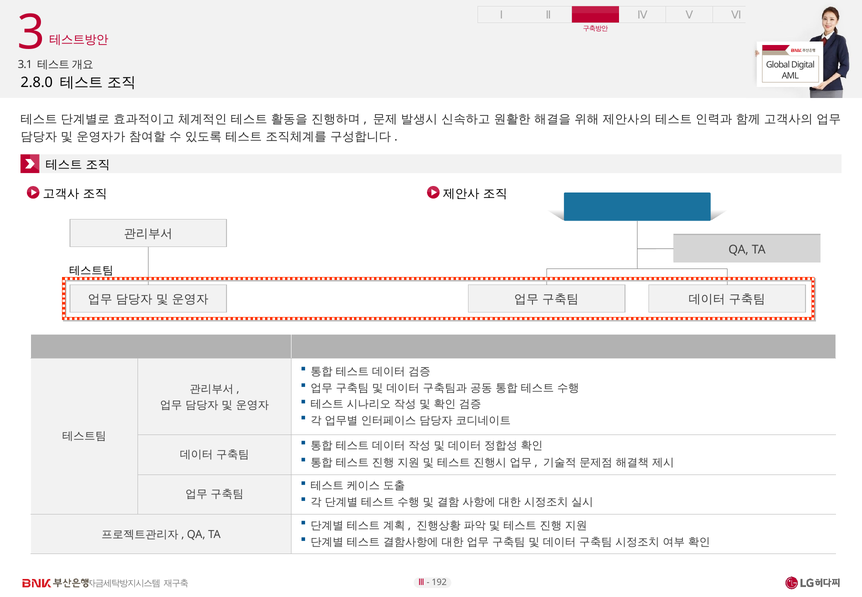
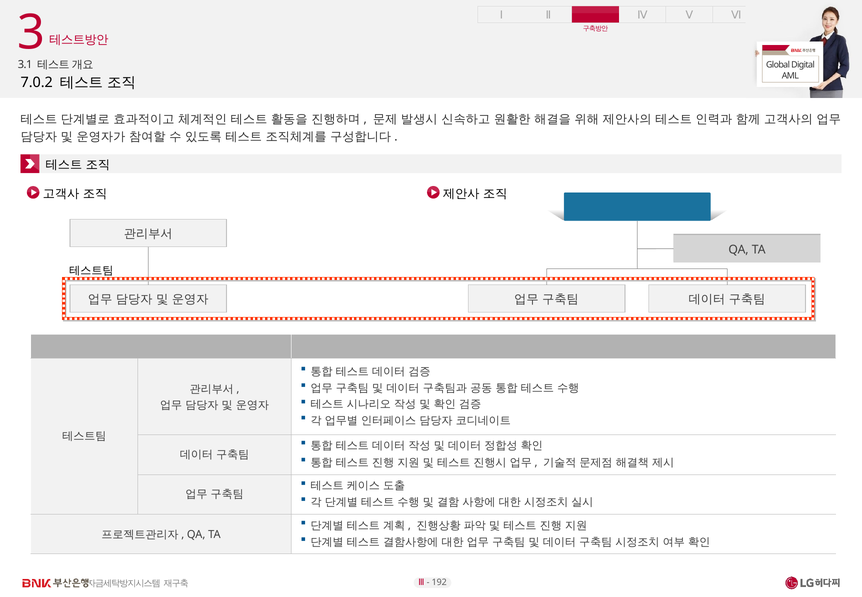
2.8.0: 2.8.0 -> 7.0.2 (37, 82)
